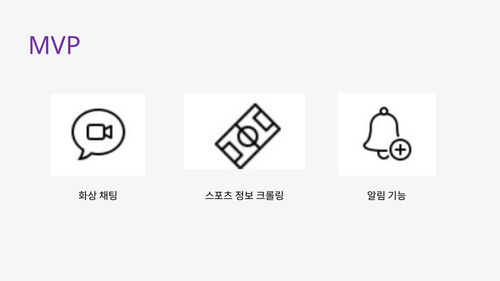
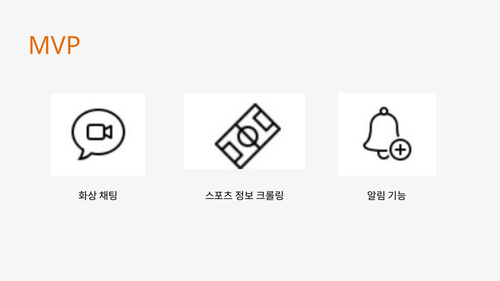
MVP colour: purple -> orange (55, 46)
